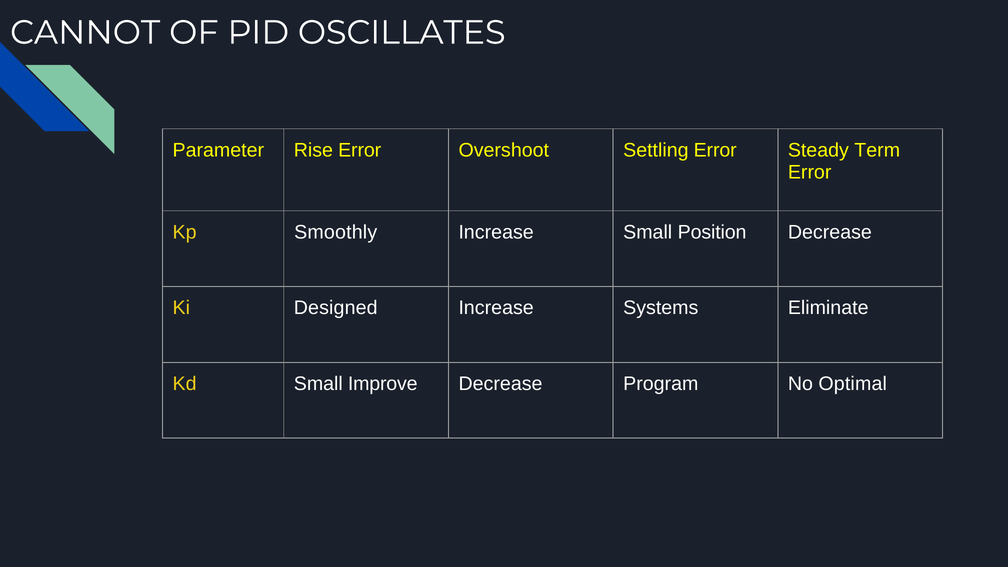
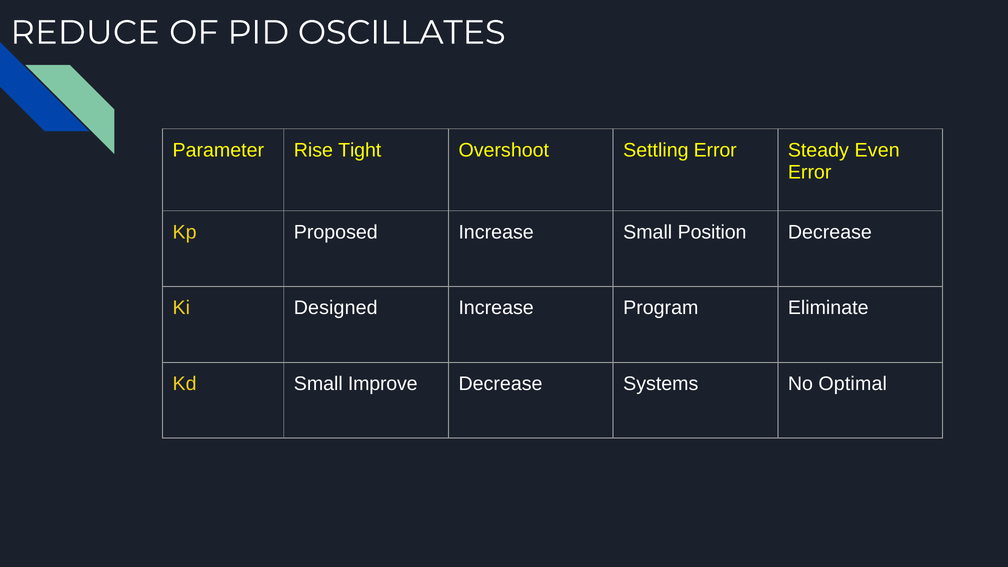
CANNOT: CANNOT -> REDUCE (85, 33)
Rise Error: Error -> Tight (360, 150)
Term: Term -> Even (877, 150)
Smoothly: Smoothly -> Proposed (336, 232)
Systems: Systems -> Program (661, 308)
Program: Program -> Systems (661, 384)
